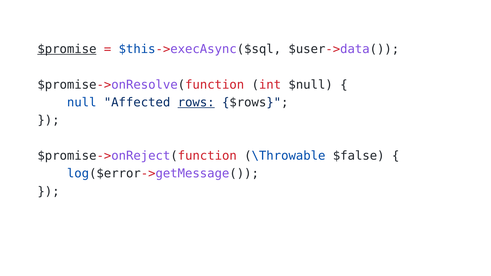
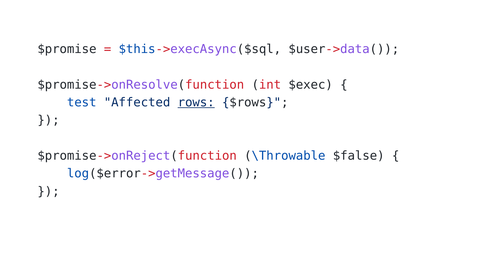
$promise underline: present -> none (67, 49)
$null: $null -> $exec (311, 85)
null: null -> test (82, 102)
